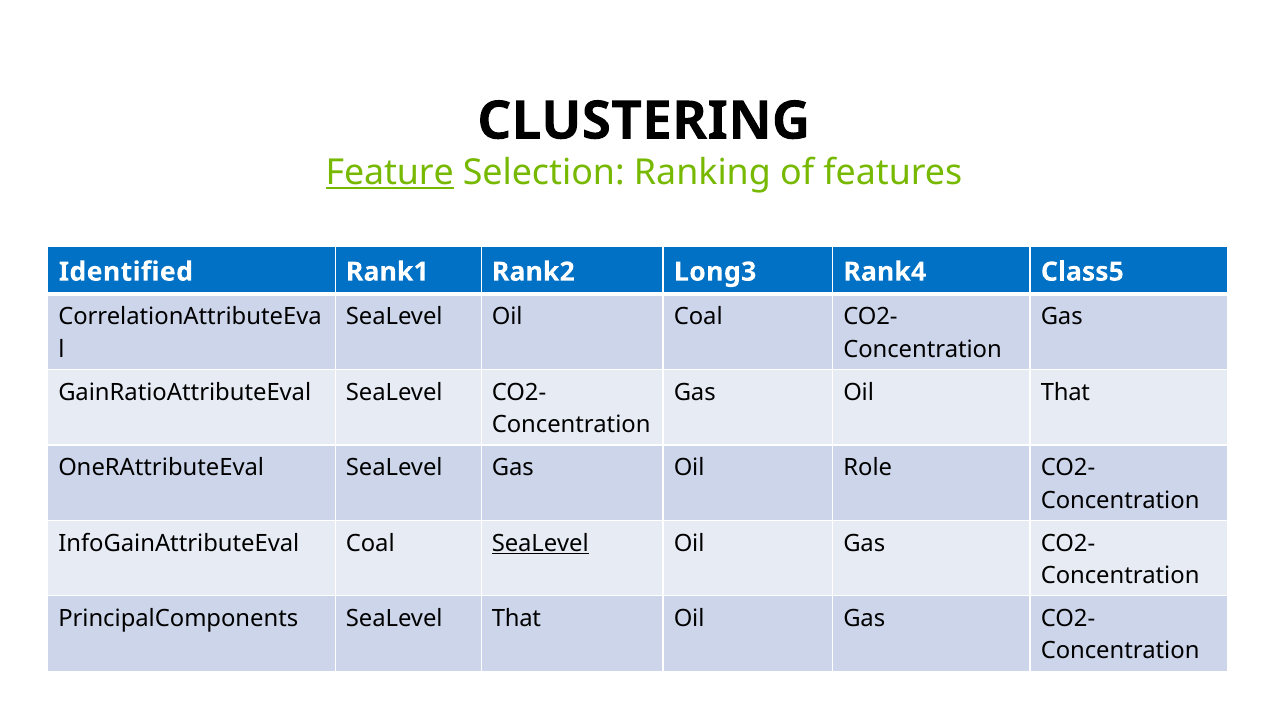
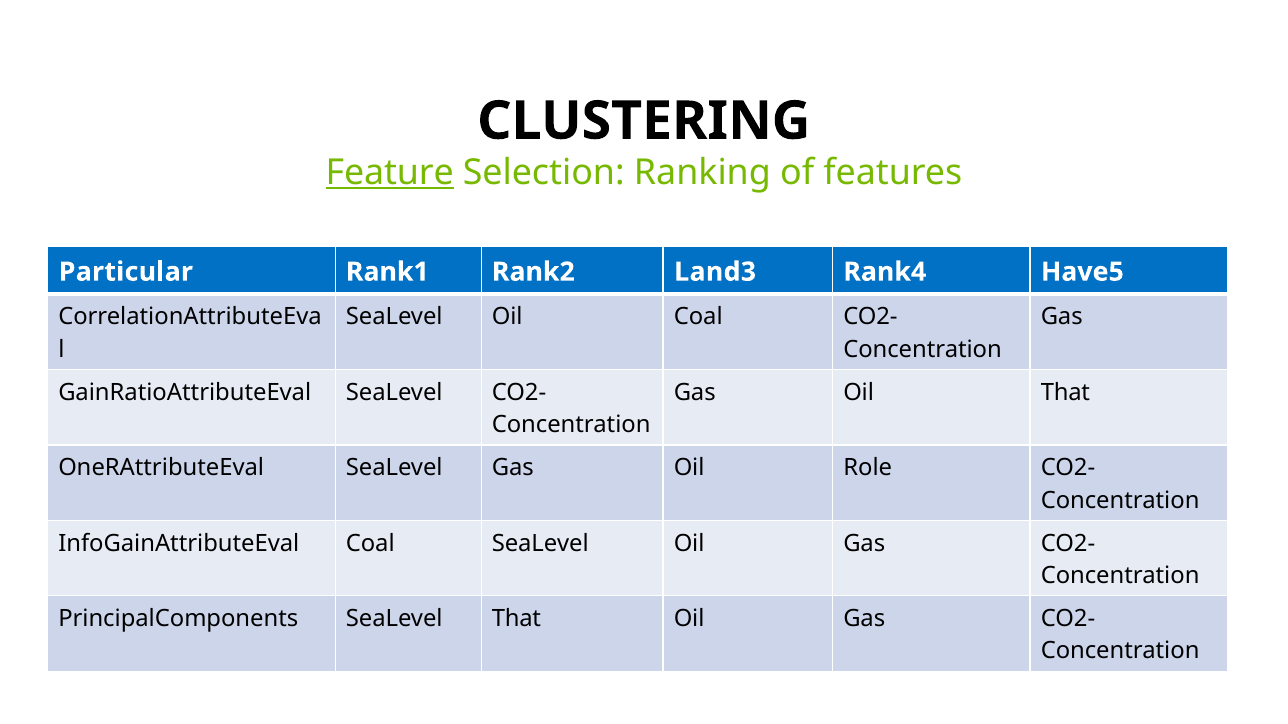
Identified: Identified -> Particular (126, 272)
Long3: Long3 -> Land3 (715, 272)
Class5: Class5 -> Have5 (1082, 272)
SeaLevel underline: present -> none (540, 544)
